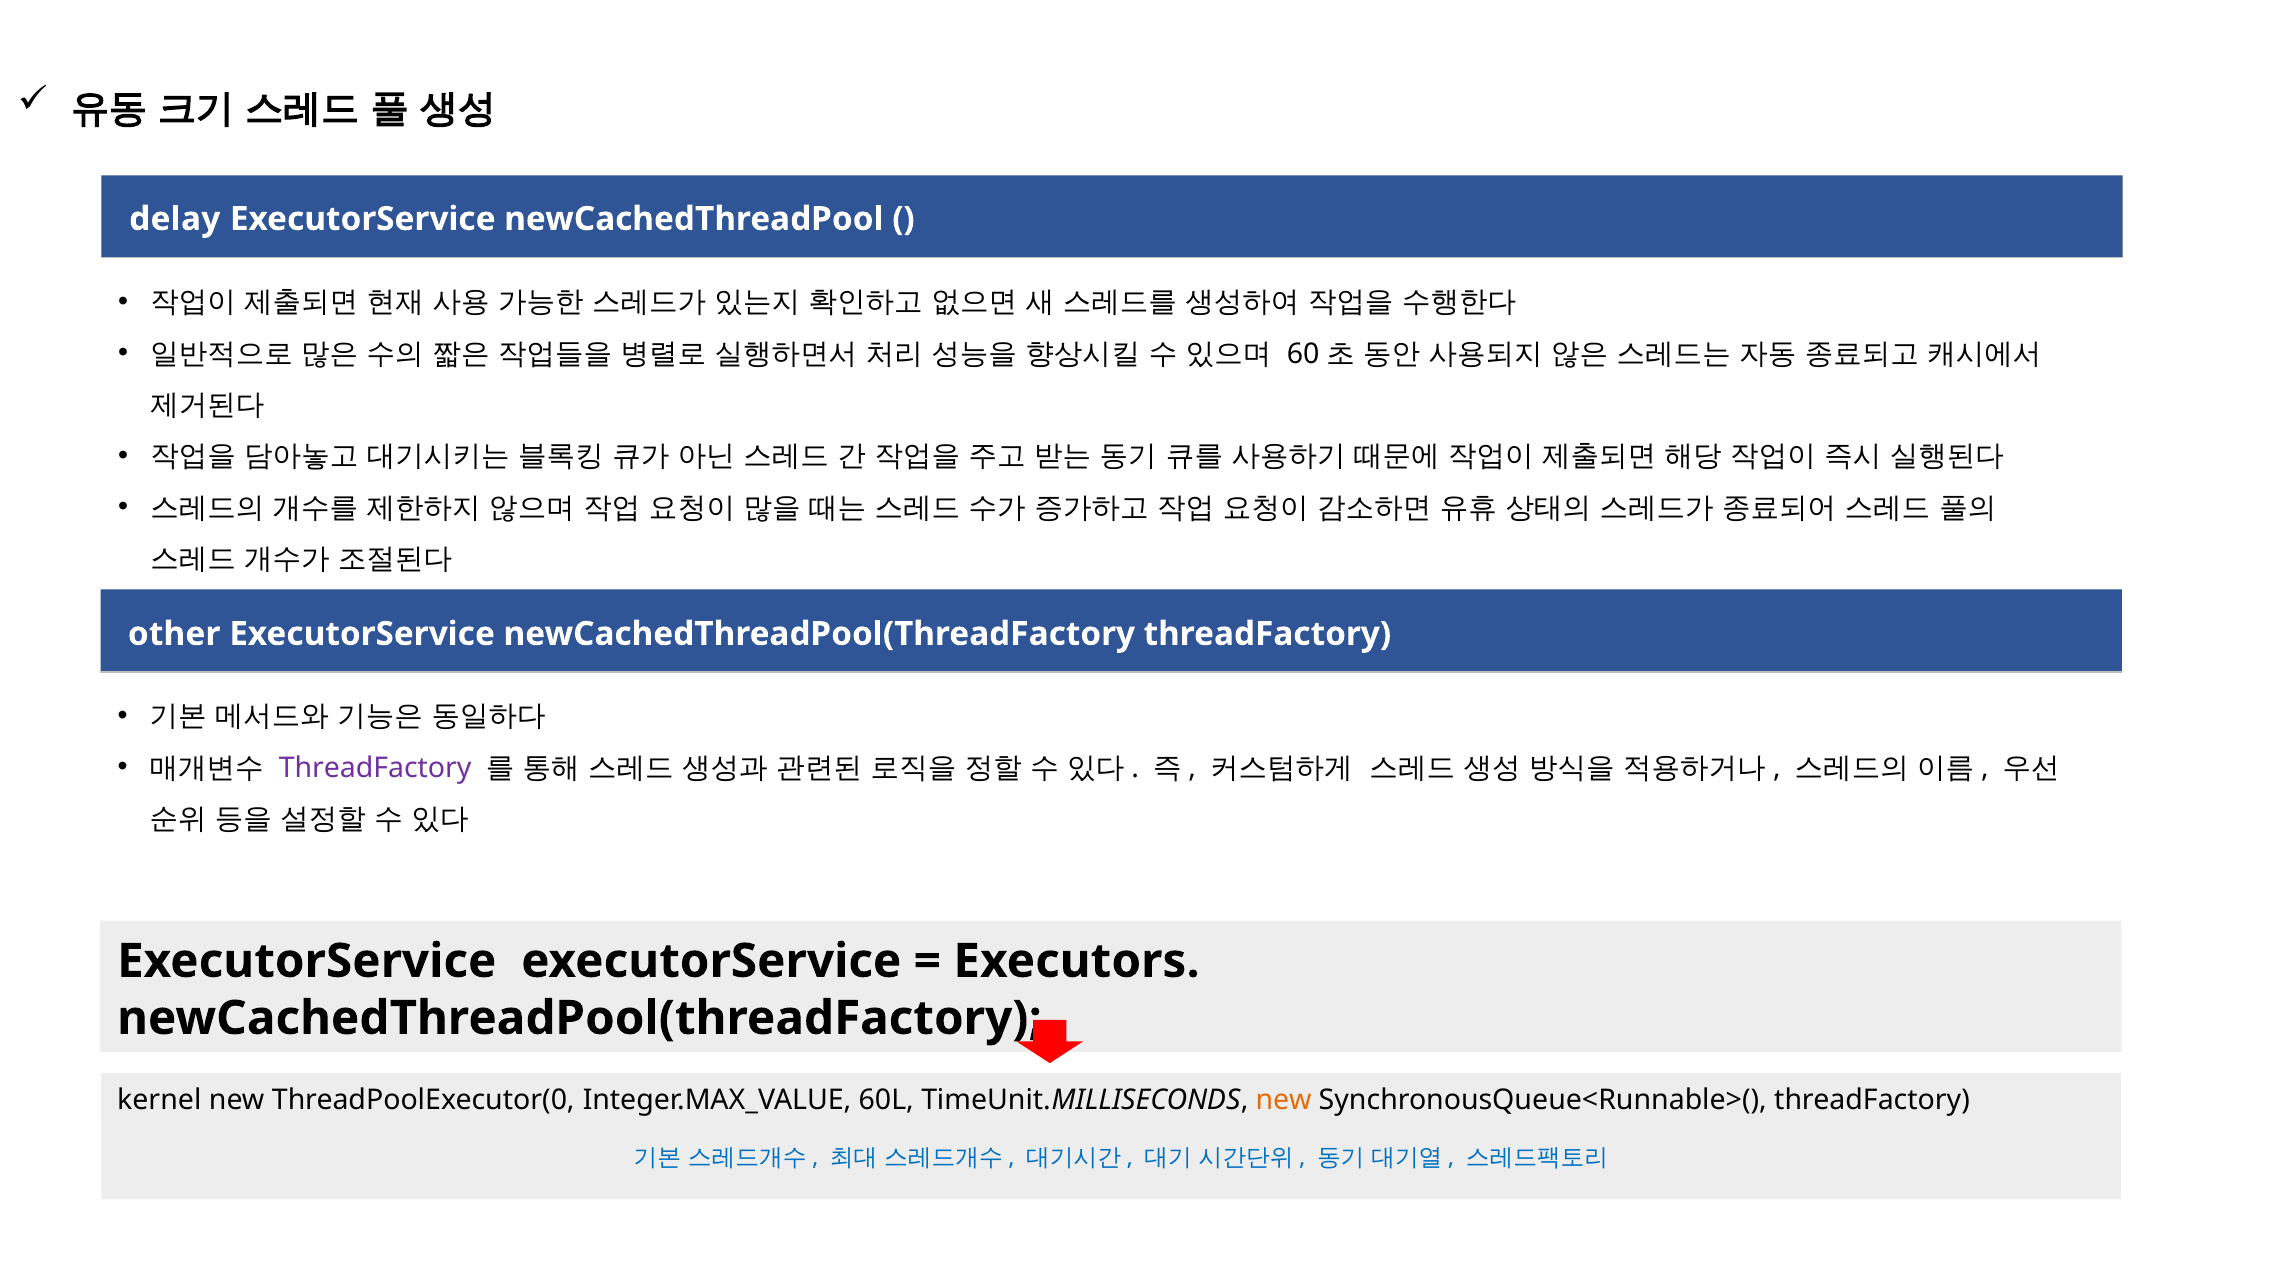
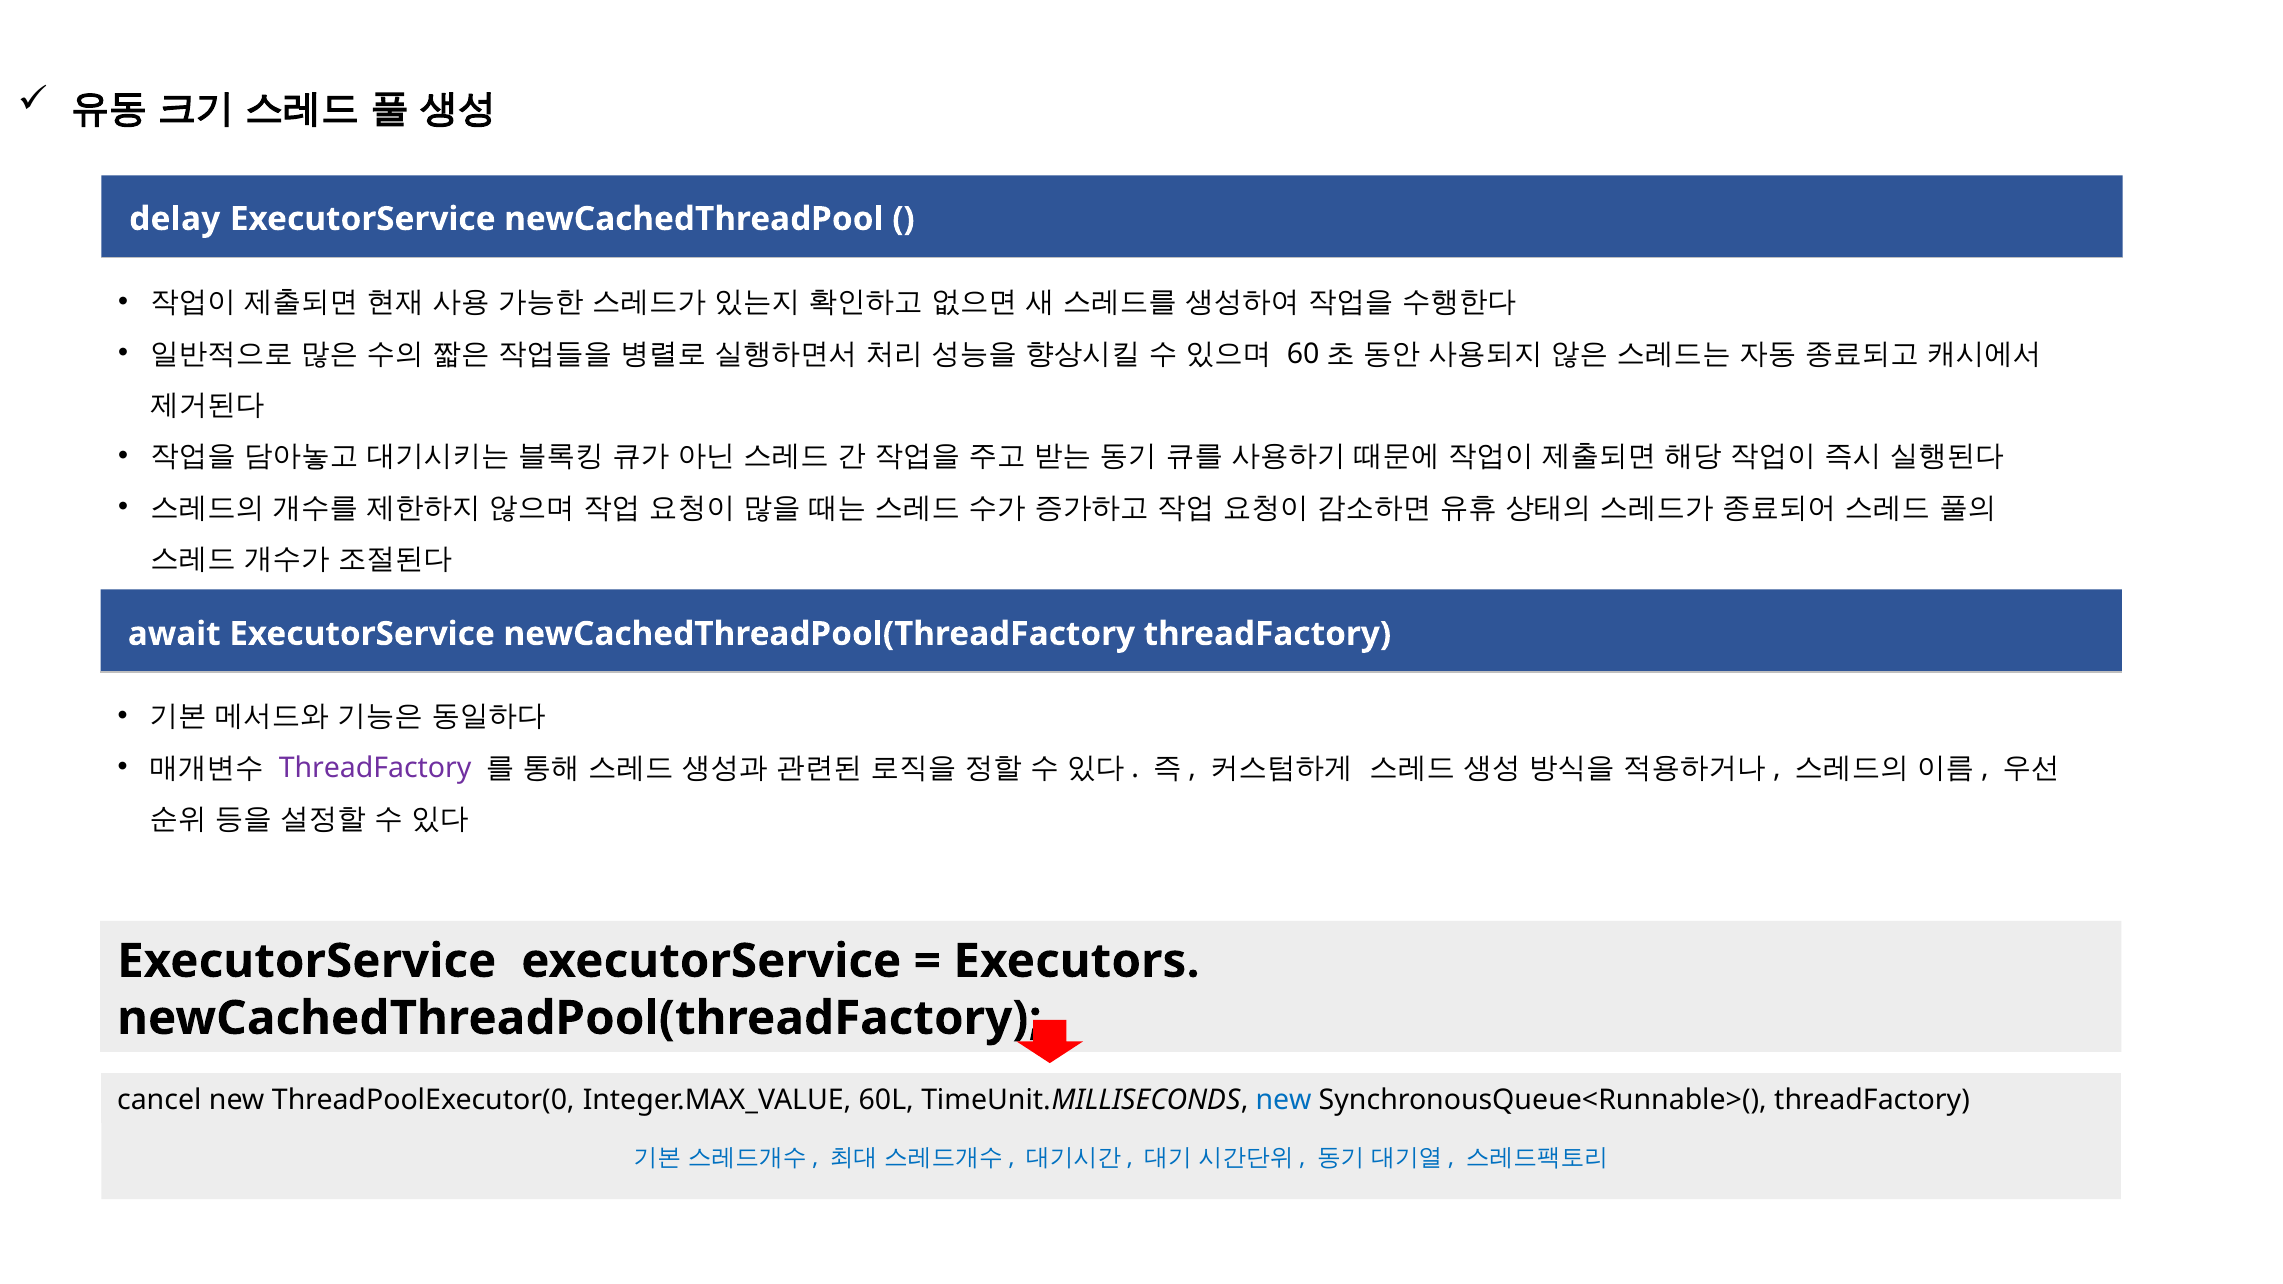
other: other -> await (174, 634)
kernel: kernel -> cancel (159, 1100)
new colour: orange -> blue (1284, 1100)
